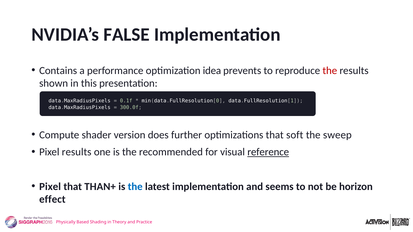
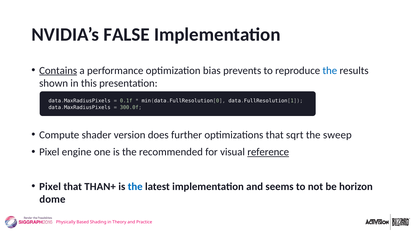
Contains underline: none -> present (58, 71)
idea: idea -> bias (212, 71)
the colour: red -> blue (330, 71)
soft: soft -> sqrt (295, 135)
Pixel results: results -> engine (77, 152)
effect: effect -> dome (52, 200)
